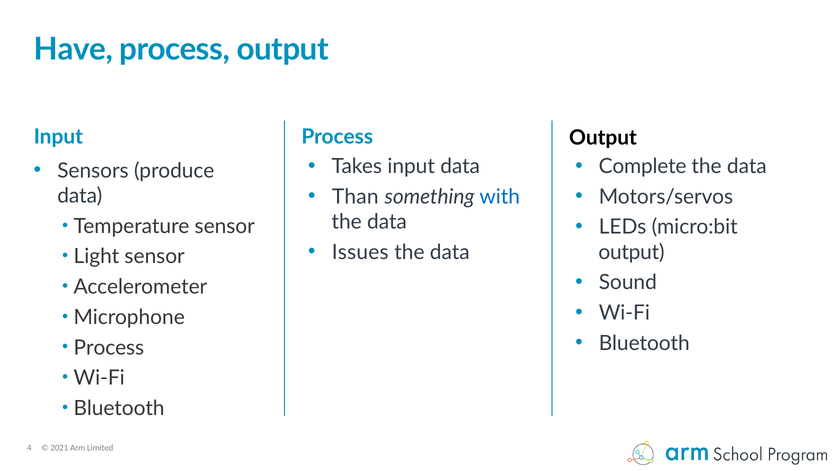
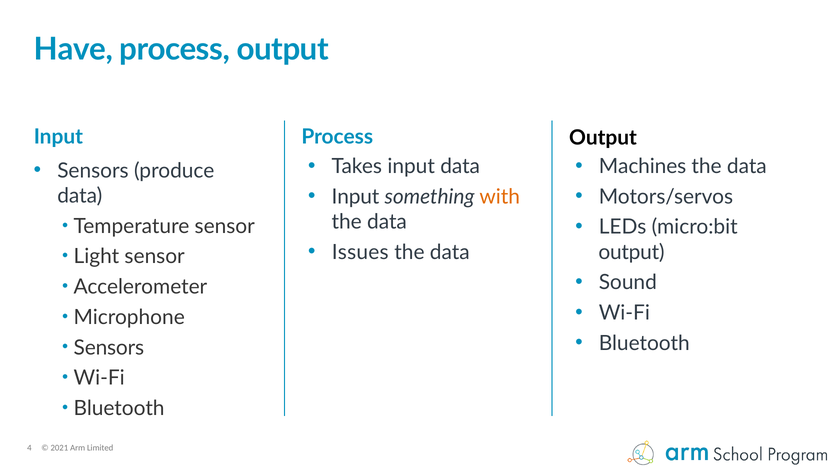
Complete: Complete -> Machines (643, 166)
Than: Than -> Input (355, 196)
with colour: blue -> orange (500, 196)
Process: Process -> Sensors (109, 347)
